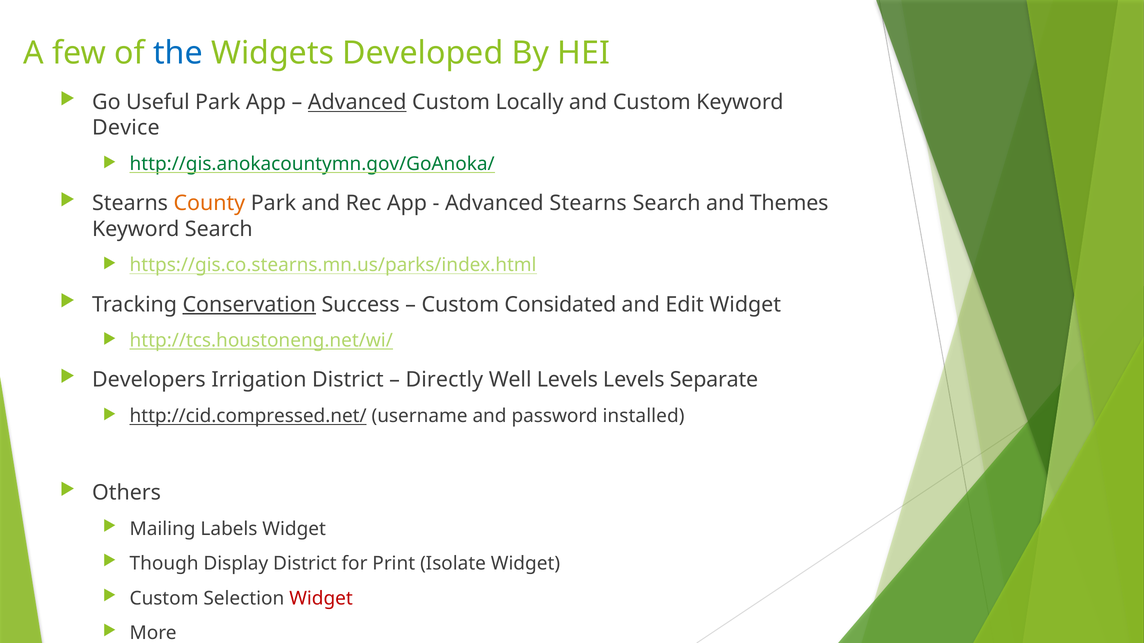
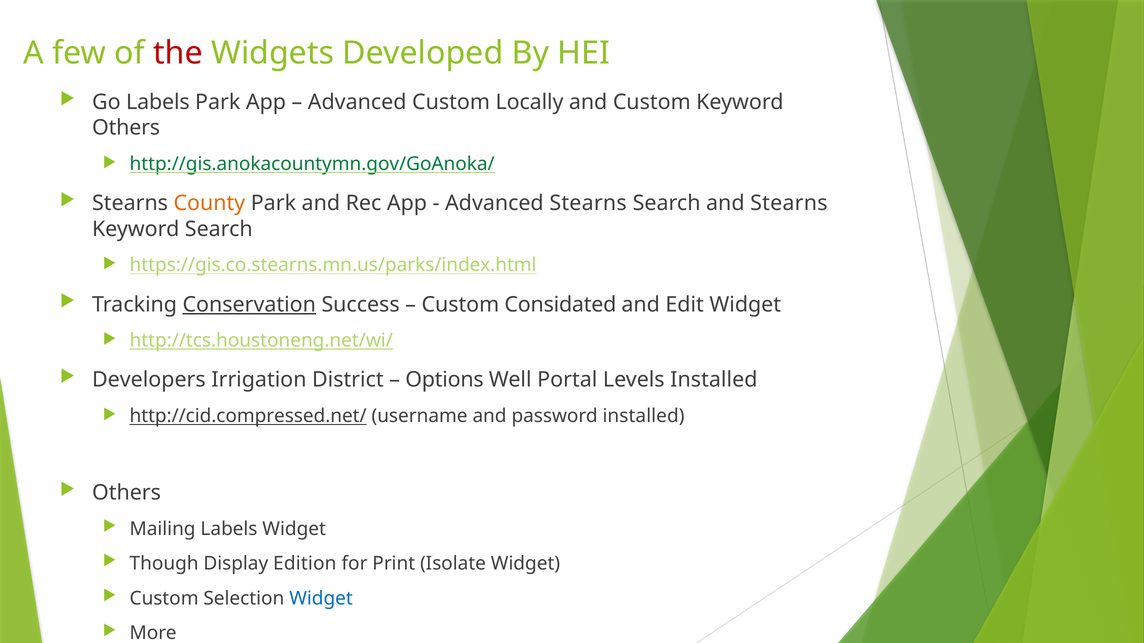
the colour: blue -> red (178, 53)
Go Useful: Useful -> Labels (158, 102)
Advanced underline: present -> none (357, 102)
Device: Device -> Others (126, 128)
and Themes: Themes -> Stearns (789, 203)
Directly: Directly -> Options (445, 380)
Well Levels: Levels -> Portal (567, 380)
Levels Separate: Separate -> Installed (714, 380)
Display District: District -> Edition (305, 564)
Widget colour: red -> blue (321, 599)
